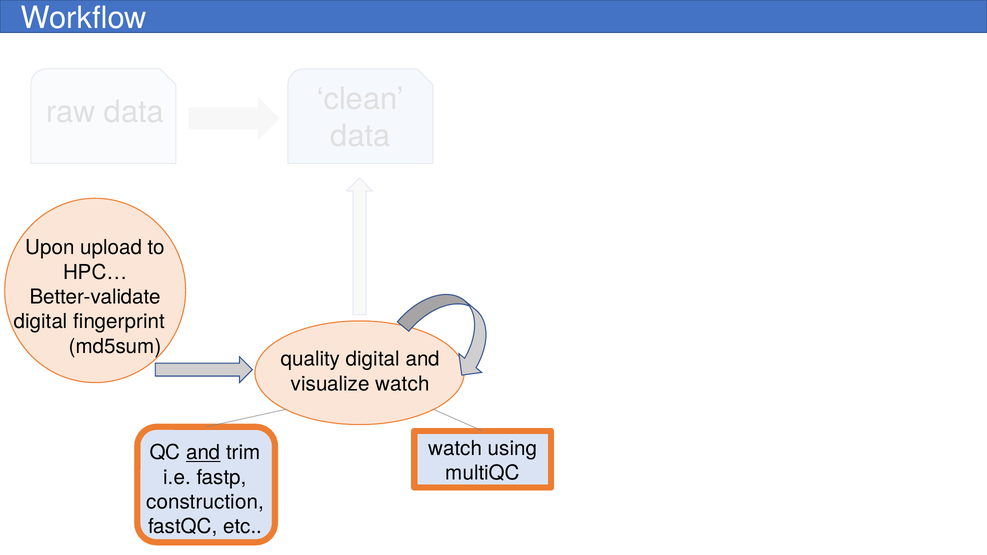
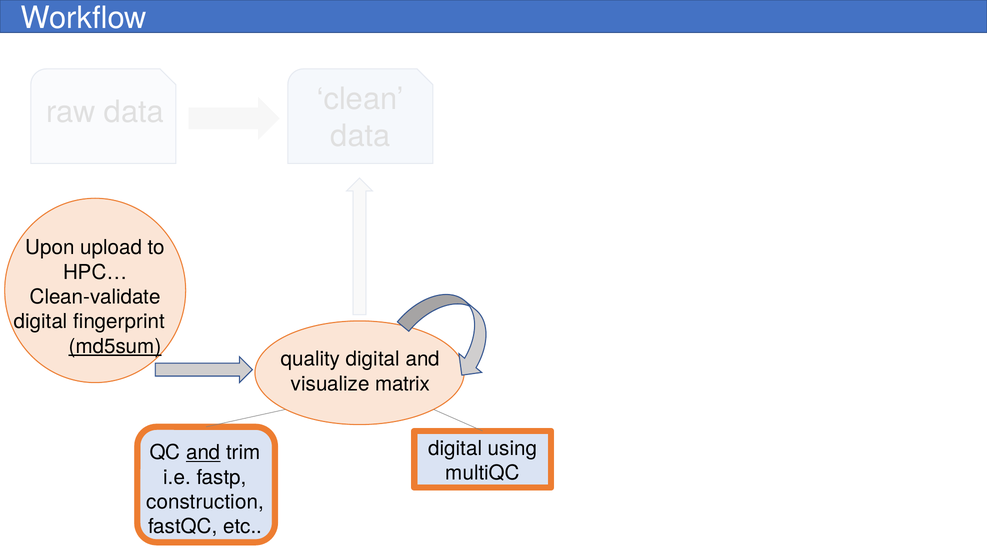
Better-validate: Better-validate -> Clean-validate (95, 297)
md5sum underline: none -> present (115, 346)
visualize watch: watch -> matrix (403, 384)
watch: watch -> digital (455, 449)
